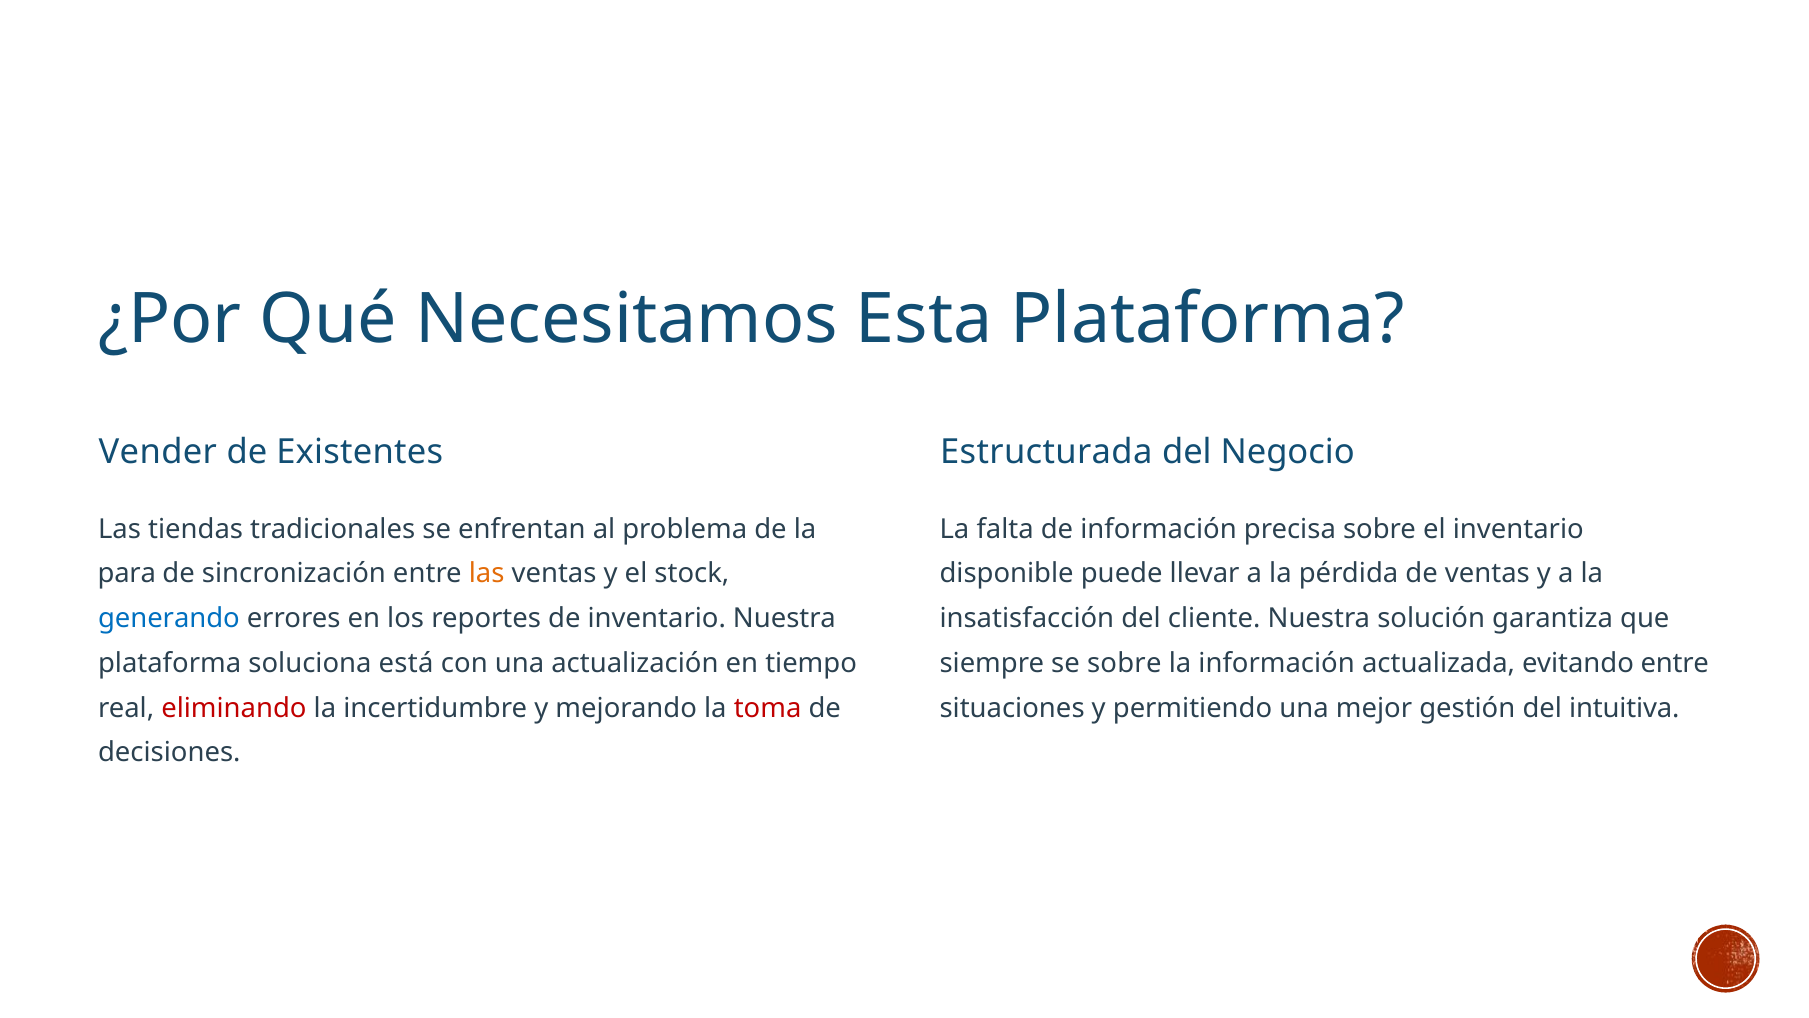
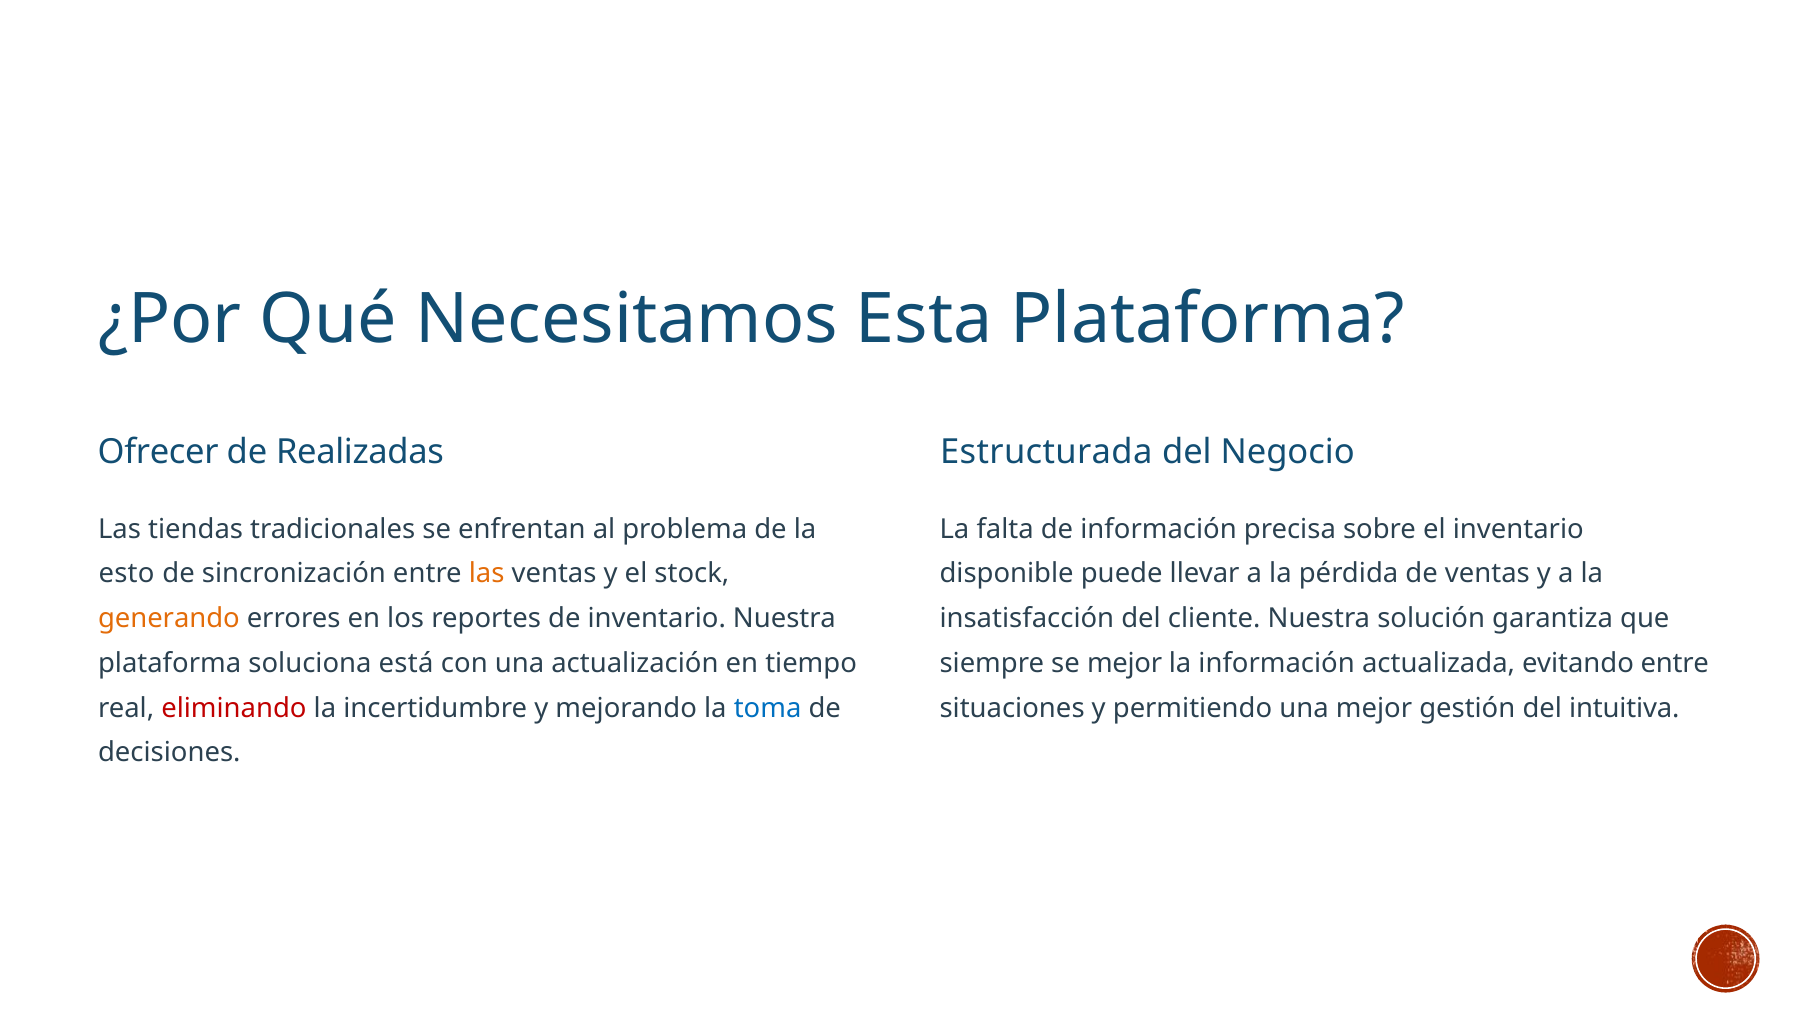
Vender: Vender -> Ofrecer (158, 452)
Existentes: Existentes -> Realizadas (360, 452)
para: para -> esto (127, 574)
generando colour: blue -> orange (169, 618)
se sobre: sobre -> mejor (1125, 663)
toma colour: red -> blue (768, 708)
